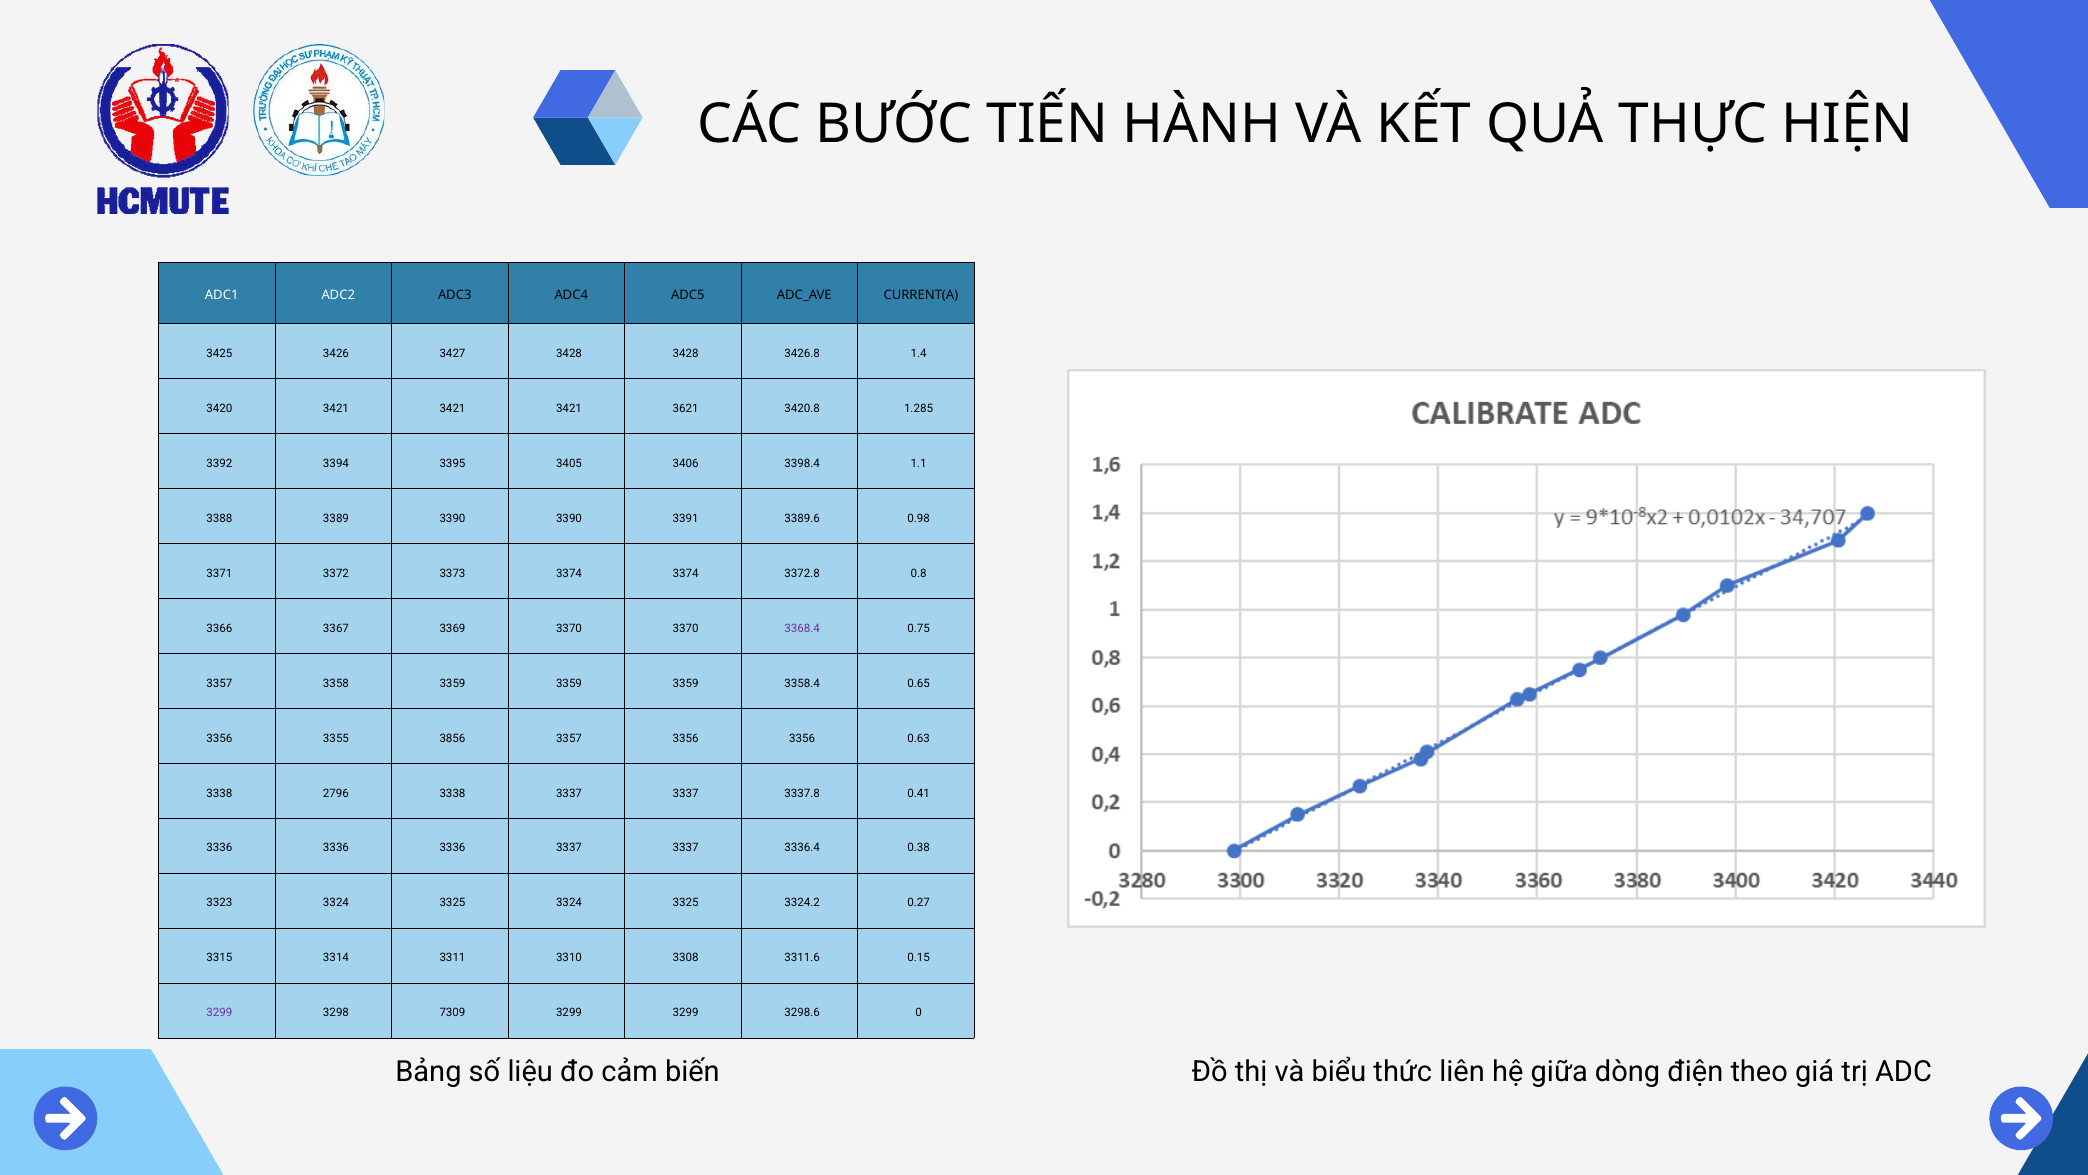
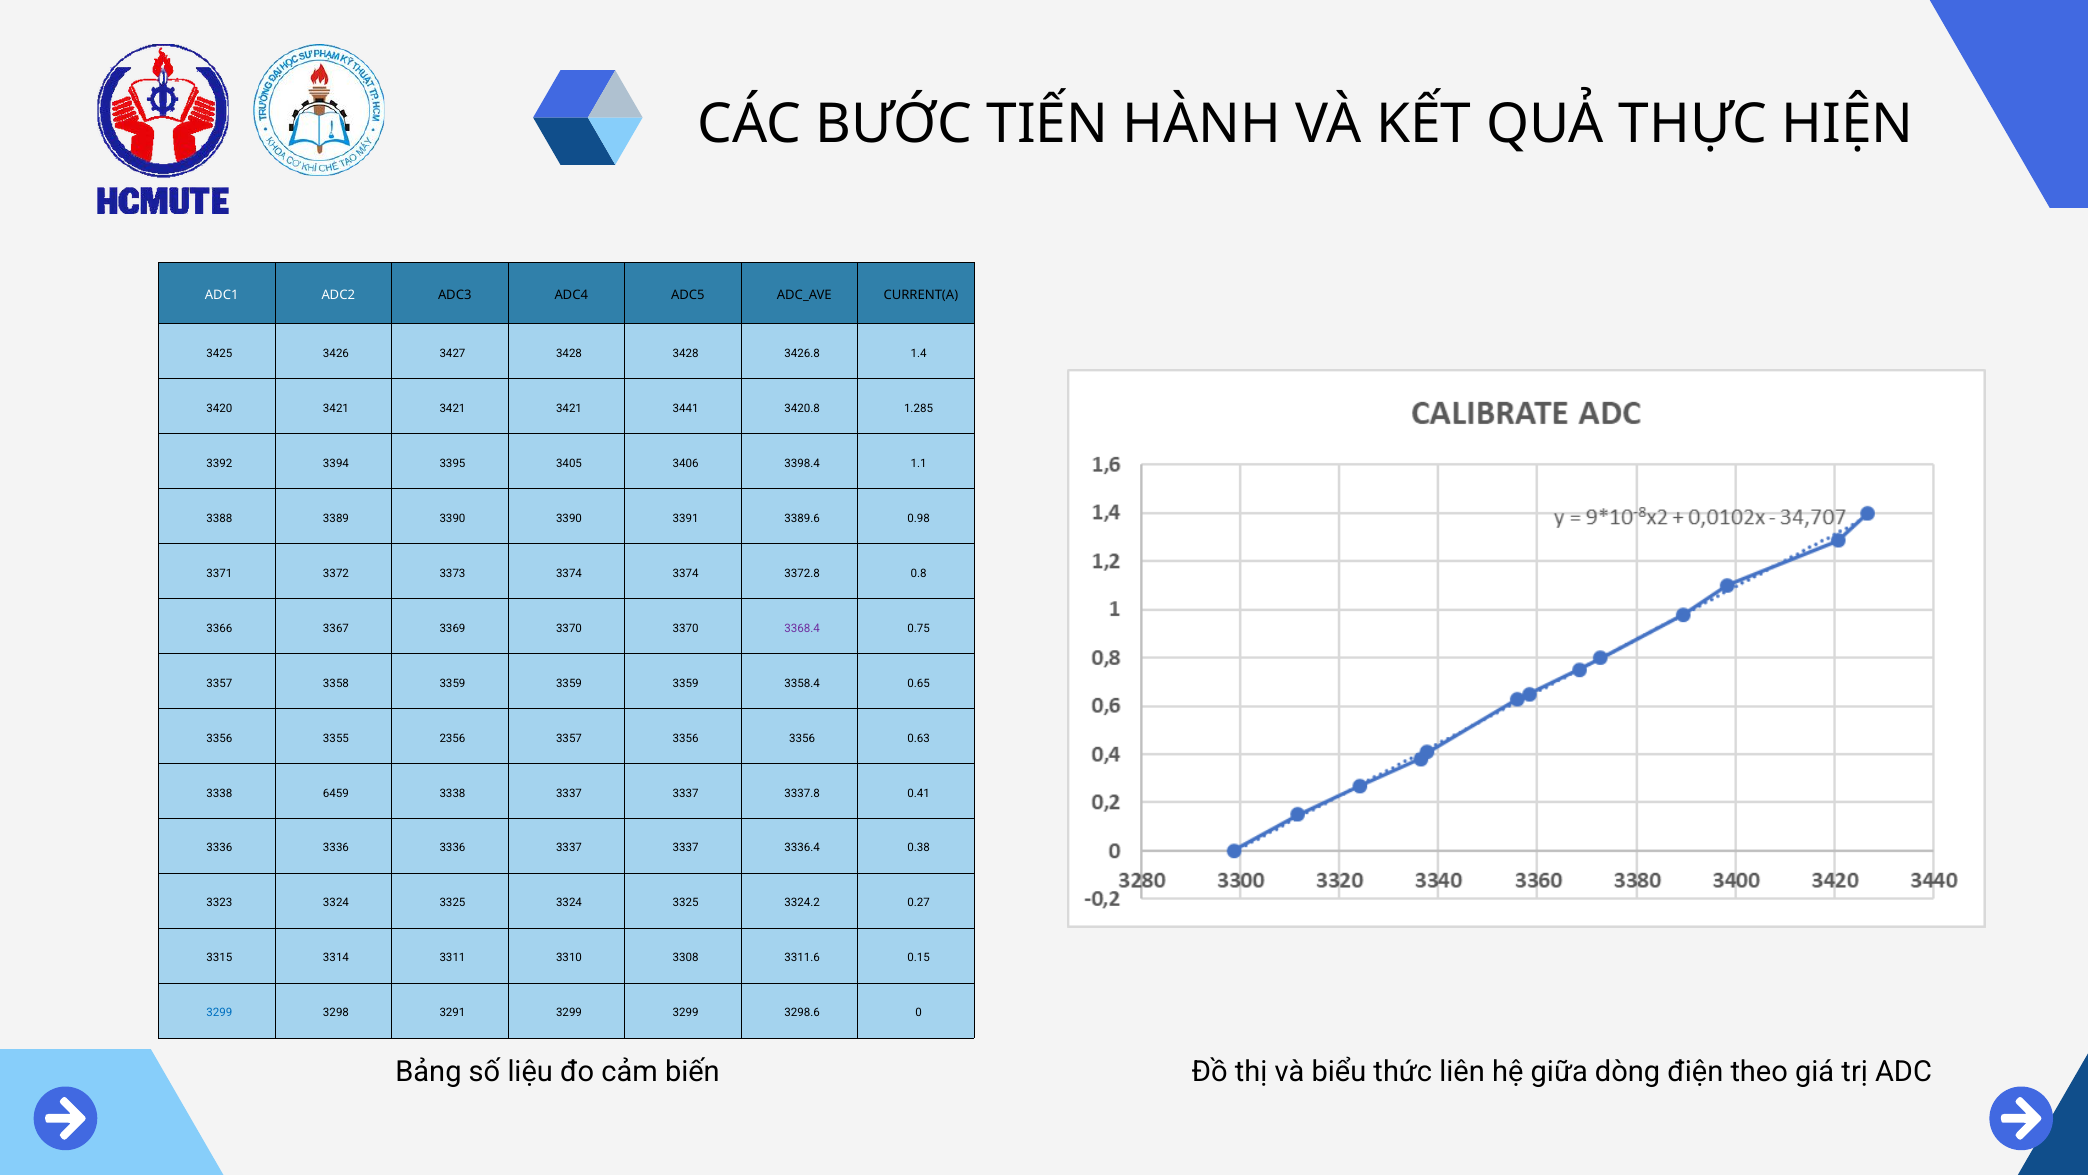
3621: 3621 -> 3441 (686, 408)
3856: 3856 -> 2356 (453, 738)
2796: 2796 -> 6459 (336, 793)
3299 colour: purple -> blue (219, 1013)
7309: 7309 -> 3291 (453, 1013)
